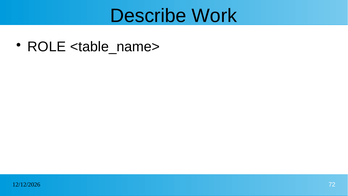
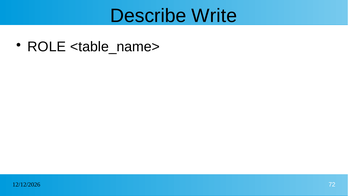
Work: Work -> Write (214, 16)
